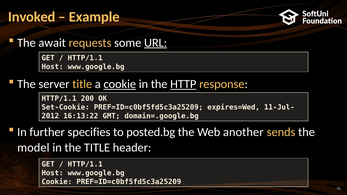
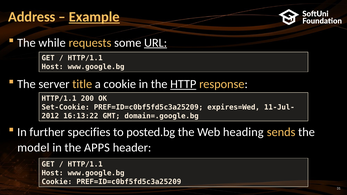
Invoked: Invoked -> Address (32, 17)
Example underline: none -> present (94, 17)
await: await -> while (52, 43)
cookie underline: present -> none (120, 84)
another: another -> heading (243, 132)
the TITLE: TITLE -> APPS (97, 148)
